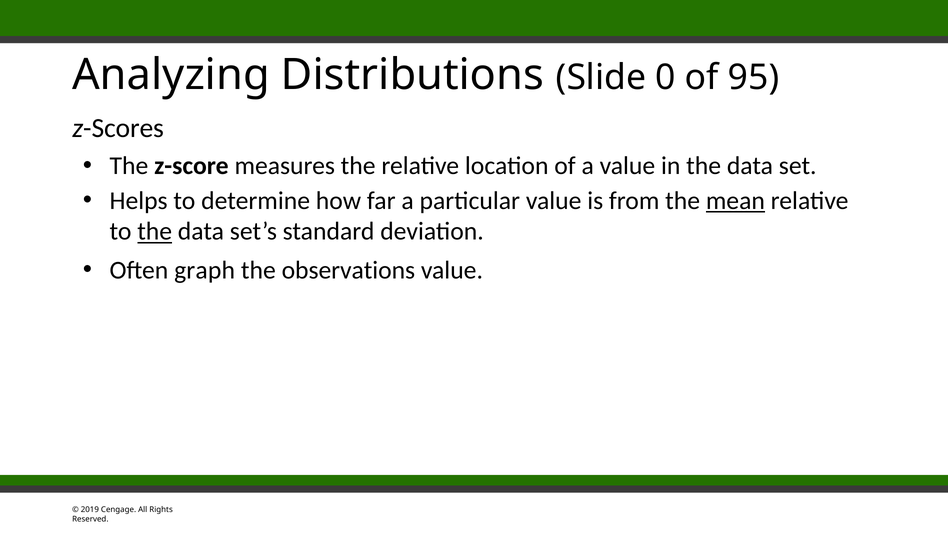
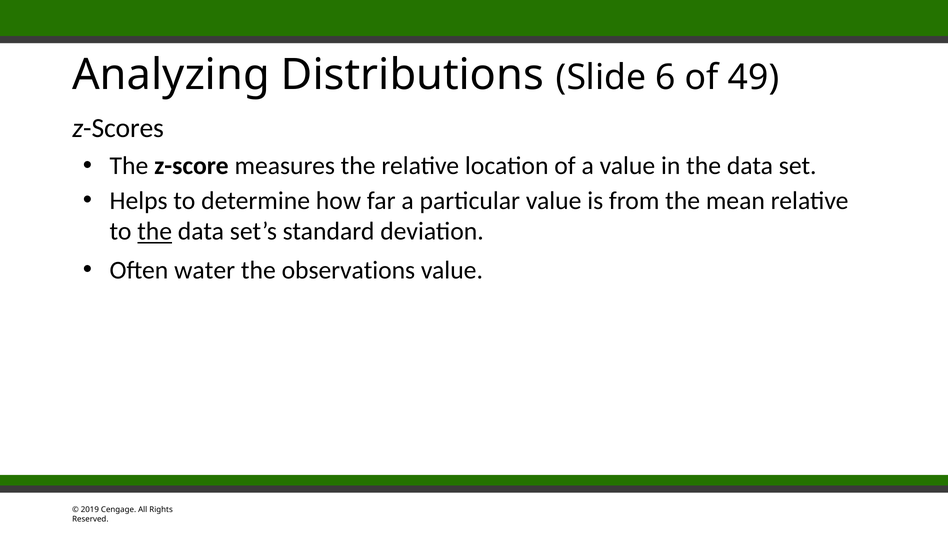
0: 0 -> 6 (666, 77)
95: 95 -> 49 (754, 77)
mean underline: present -> none (735, 201)
graph: graph -> water (205, 270)
